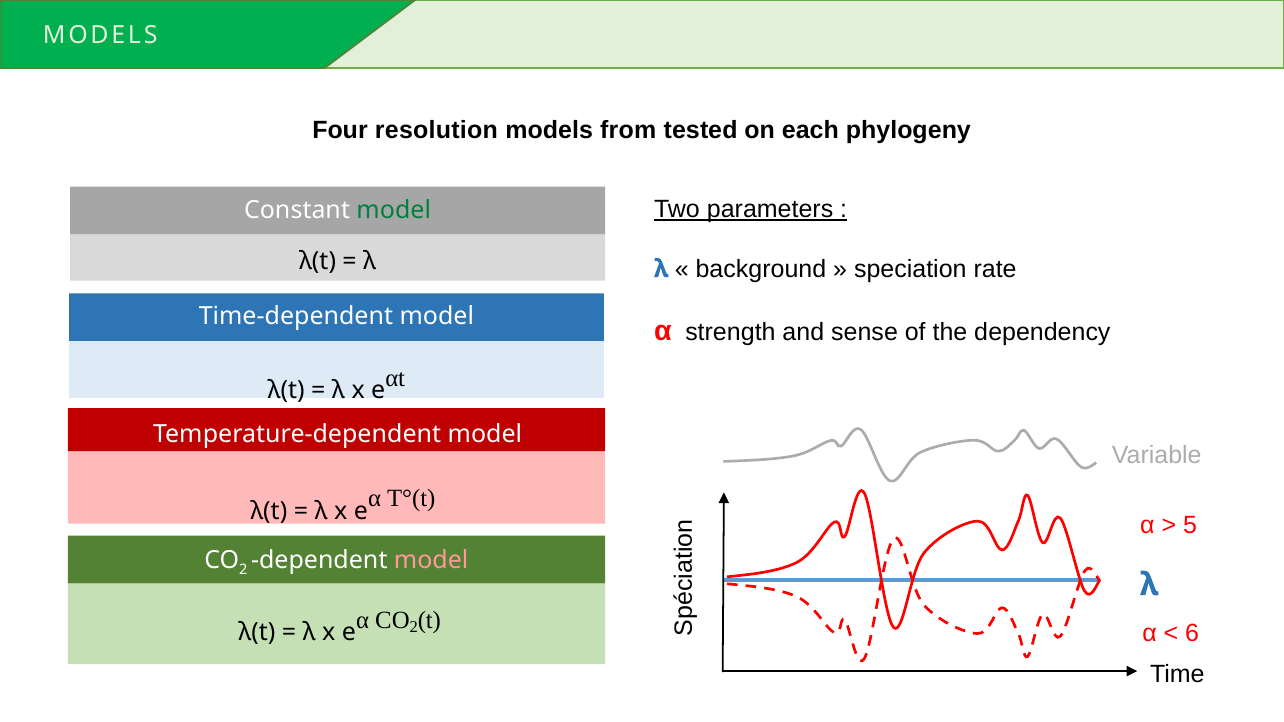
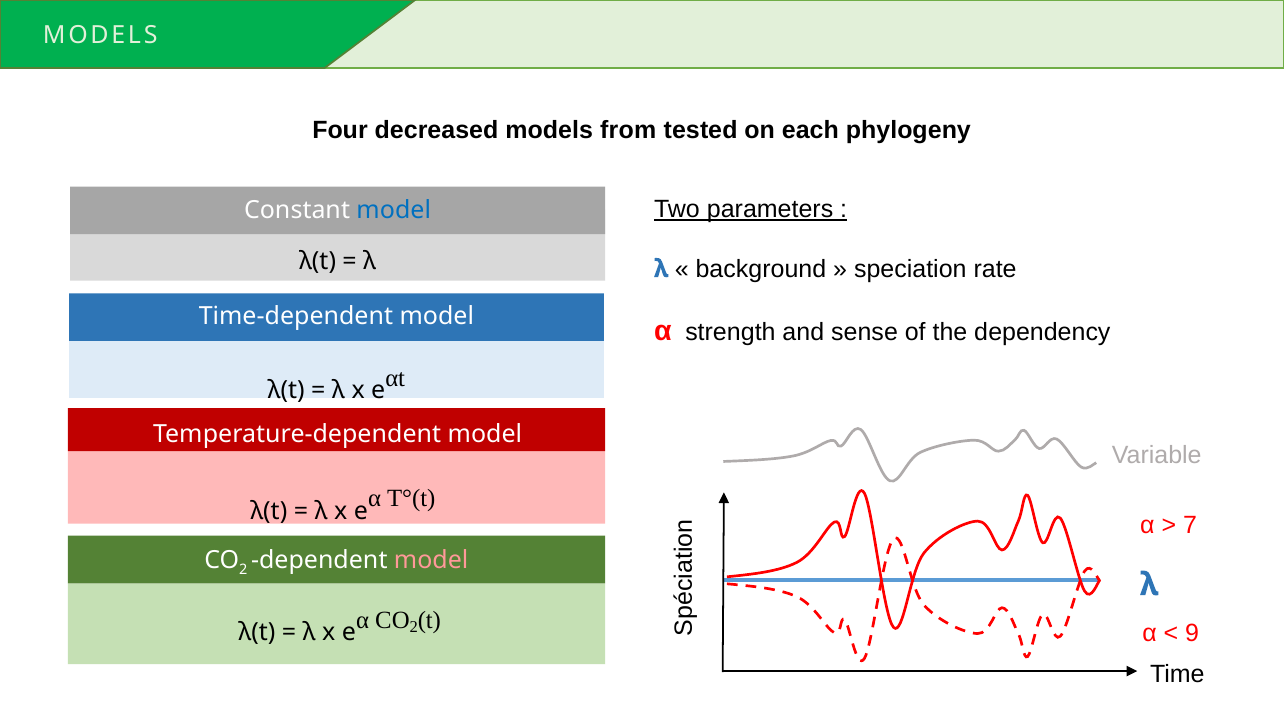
resolution: resolution -> decreased (437, 131)
model colour: green -> blue (394, 210)
5: 5 -> 7 (1190, 525)
6: 6 -> 9 (1192, 634)
